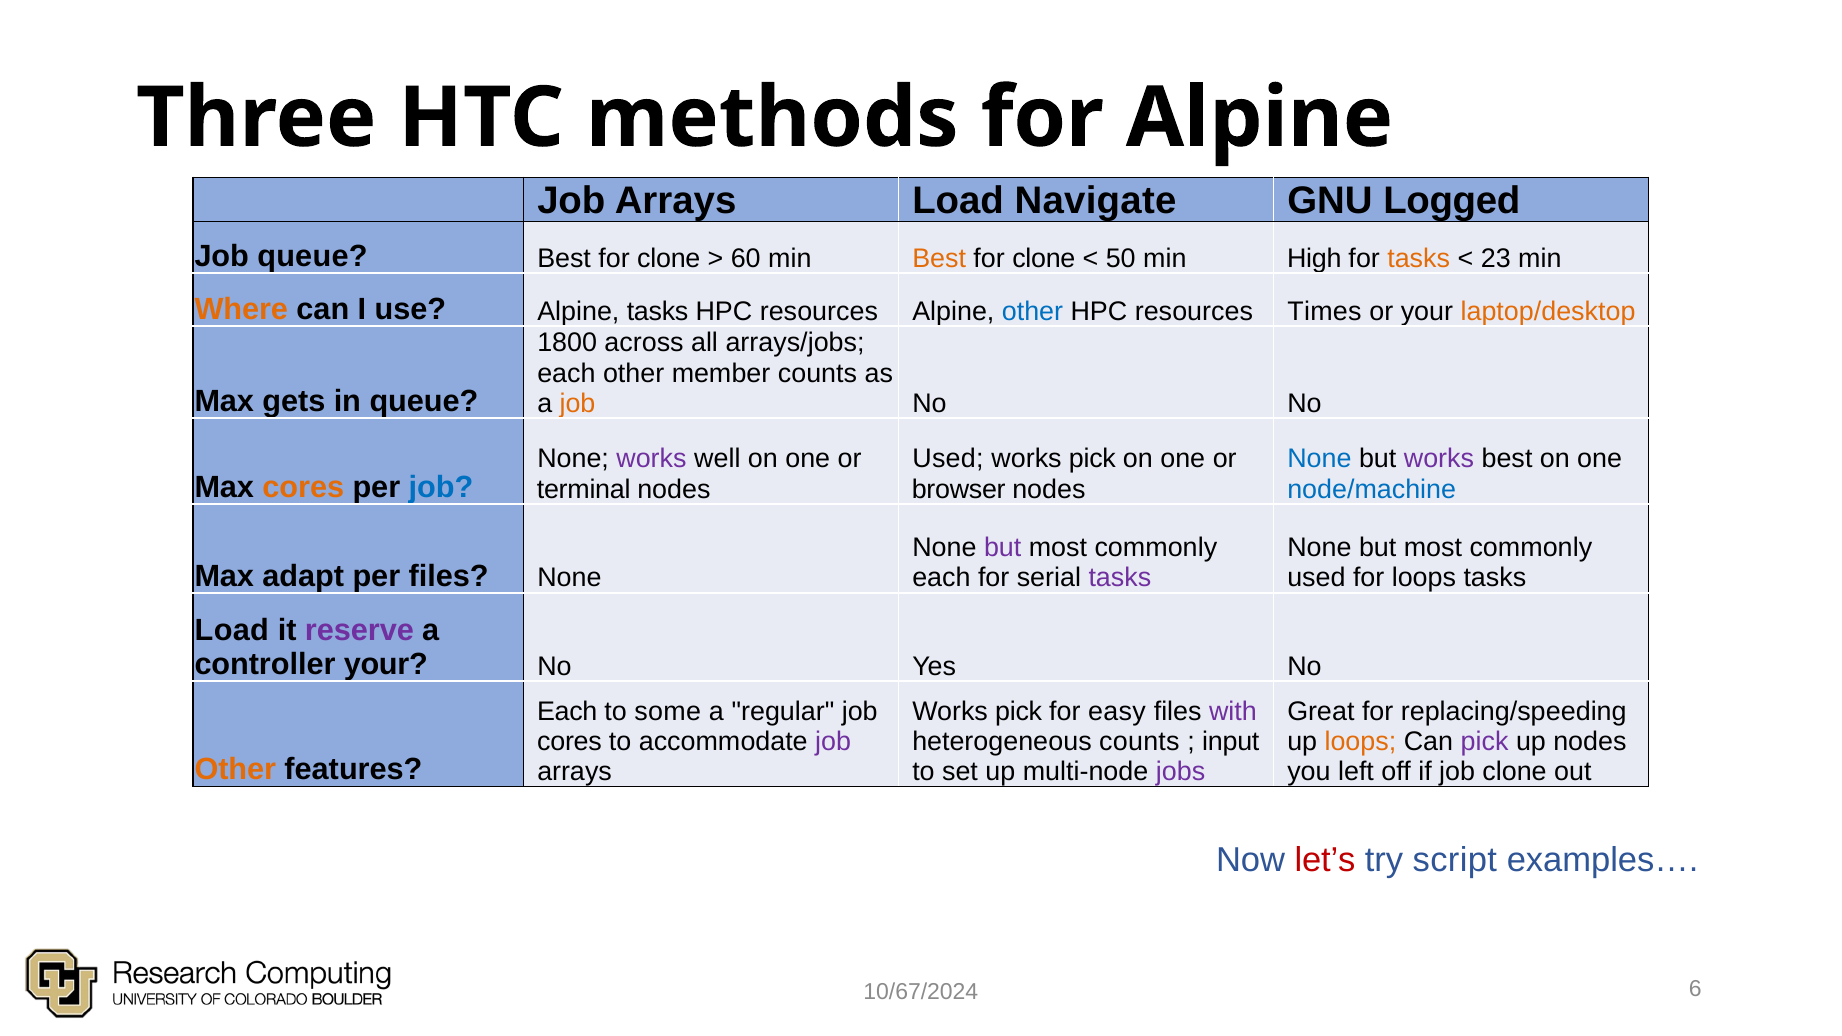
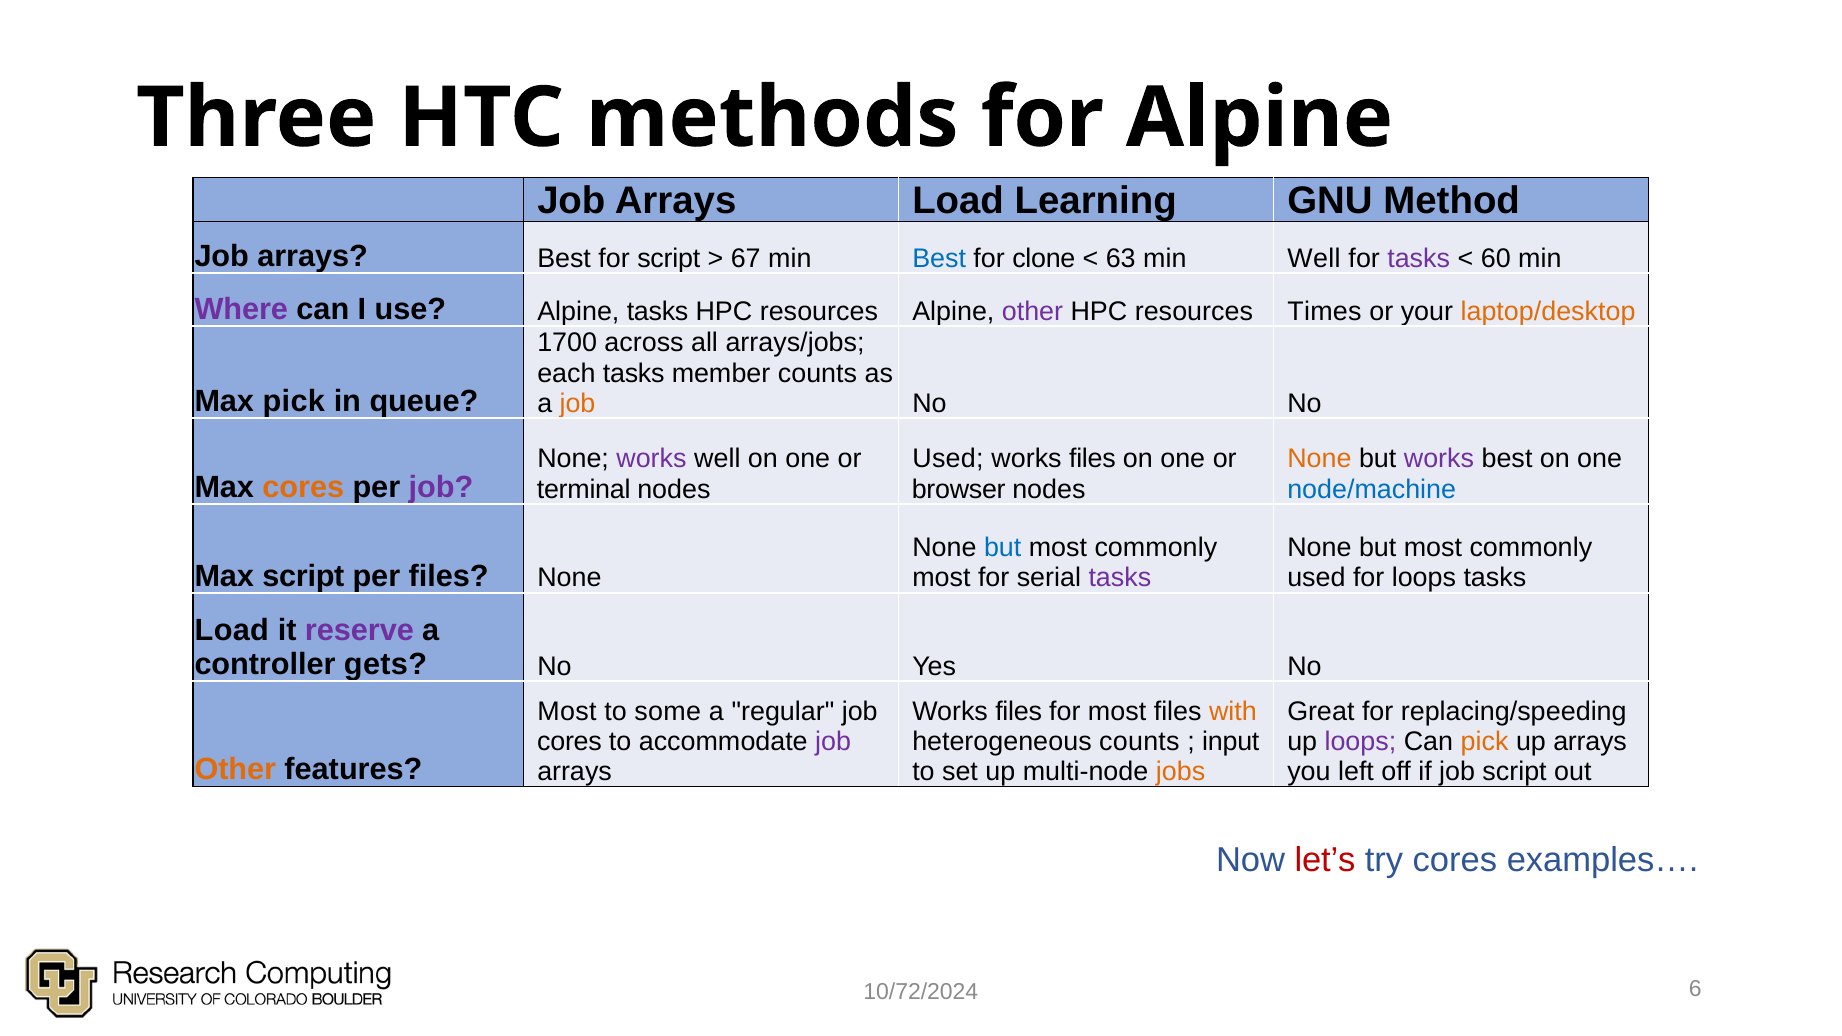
Navigate: Navigate -> Learning (1096, 201)
Logged: Logged -> Method (1452, 201)
queue: queue -> arrays (313, 257)
clone: clone -> script (669, 259)
60: 60 -> 67 (746, 259)
Best colour: orange -> blue (939, 259)
50: 50 -> 63 (1121, 259)
min High: High -> Well (1314, 259)
tasks colour: orange -> purple (1419, 259)
23: 23 -> 60 (1496, 259)
Where colour: orange -> purple (241, 310)
other colour: blue -> purple (1032, 312)
1800: 1800 -> 1700 (567, 343)
each other: other -> tasks (634, 373)
Max gets: gets -> pick (294, 401)
pick: pick -> files (1092, 459)
None colour: blue -> orange (1319, 459)
job colour: blue -> purple (441, 487)
but colour: purple -> blue (1003, 548)
Max adapt: adapt -> script (303, 576)
each: each -> most (941, 578)
controller your: your -> gets (385, 665)
Each: Each -> Most (567, 711)
pick: pick -> files (1019, 711)
for easy: easy -> most (1117, 711)
with colour: purple -> orange (1233, 711)
loops colour: orange -> purple (1360, 742)
pick colour: purple -> orange (1485, 742)
up nodes: nodes -> arrays (1590, 742)
jobs colour: purple -> orange (1181, 772)
job clone: clone -> script (1515, 772)
try script: script -> cores (1455, 861)
10/67/2024: 10/67/2024 -> 10/72/2024 (921, 992)
